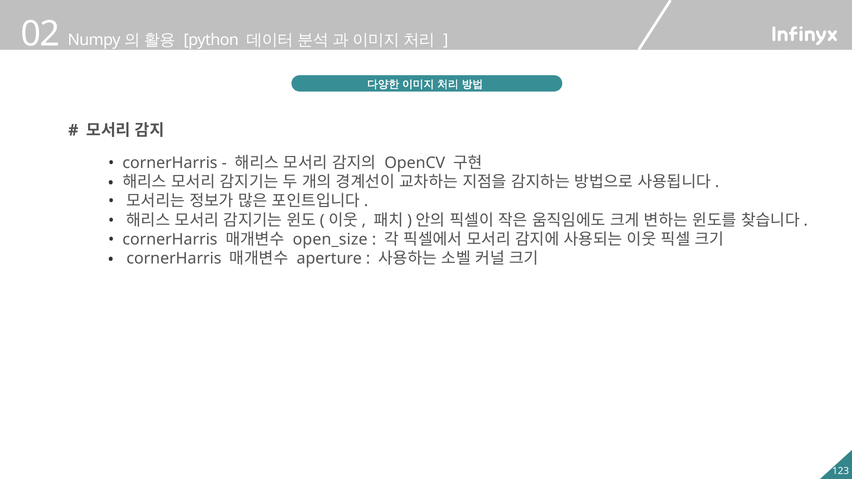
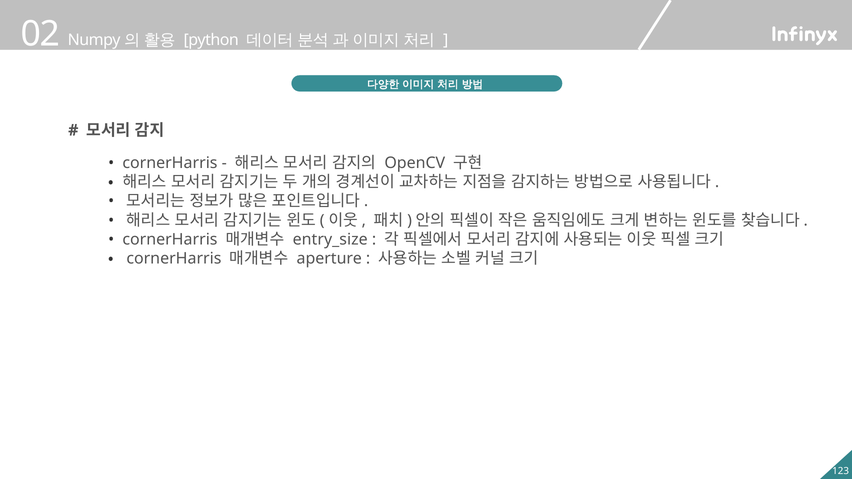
open_size: open_size -> entry_size (330, 240)
